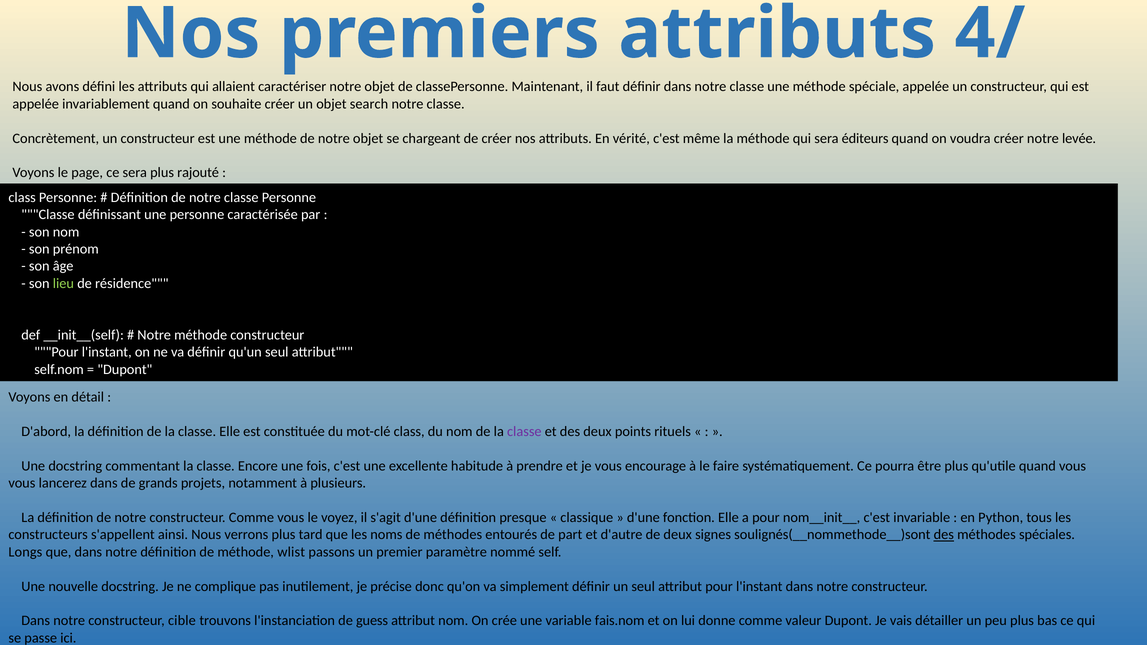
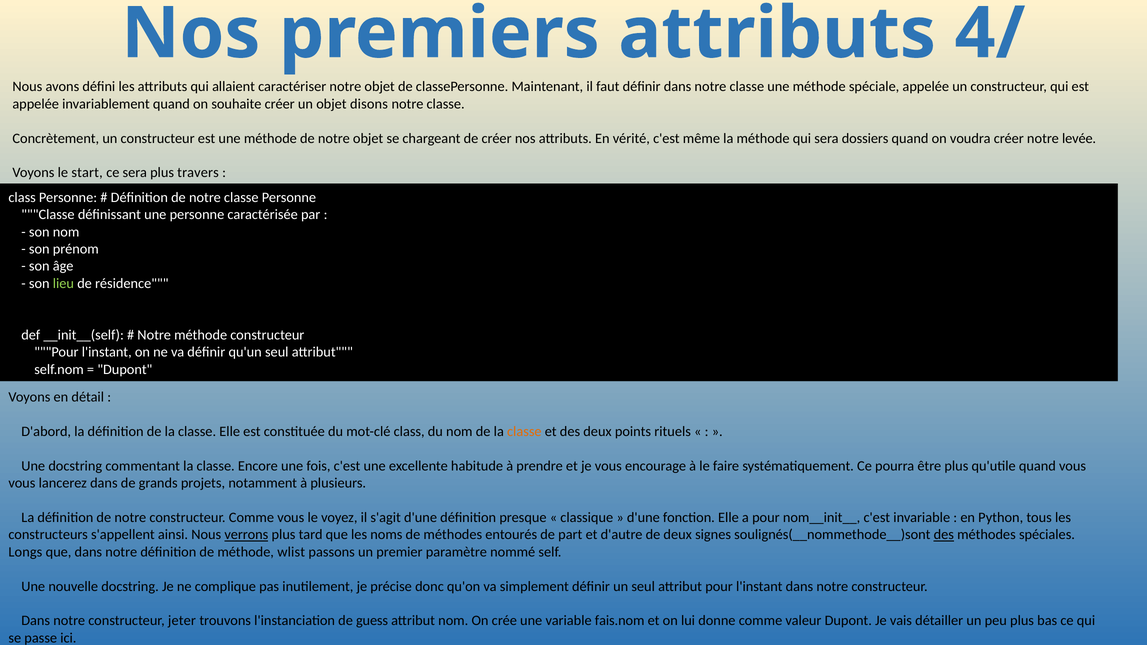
search: search -> disons (369, 104)
éditeurs: éditeurs -> dossiers (865, 138)
page: page -> start (87, 173)
rajouté: rajouté -> travers (198, 173)
classe colour: purple -> orange (524, 432)
verrons underline: none -> present (246, 535)
cible: cible -> jeter (182, 621)
